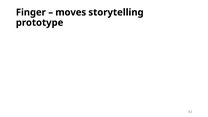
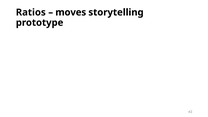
Finger: Finger -> Ratios (31, 12)
